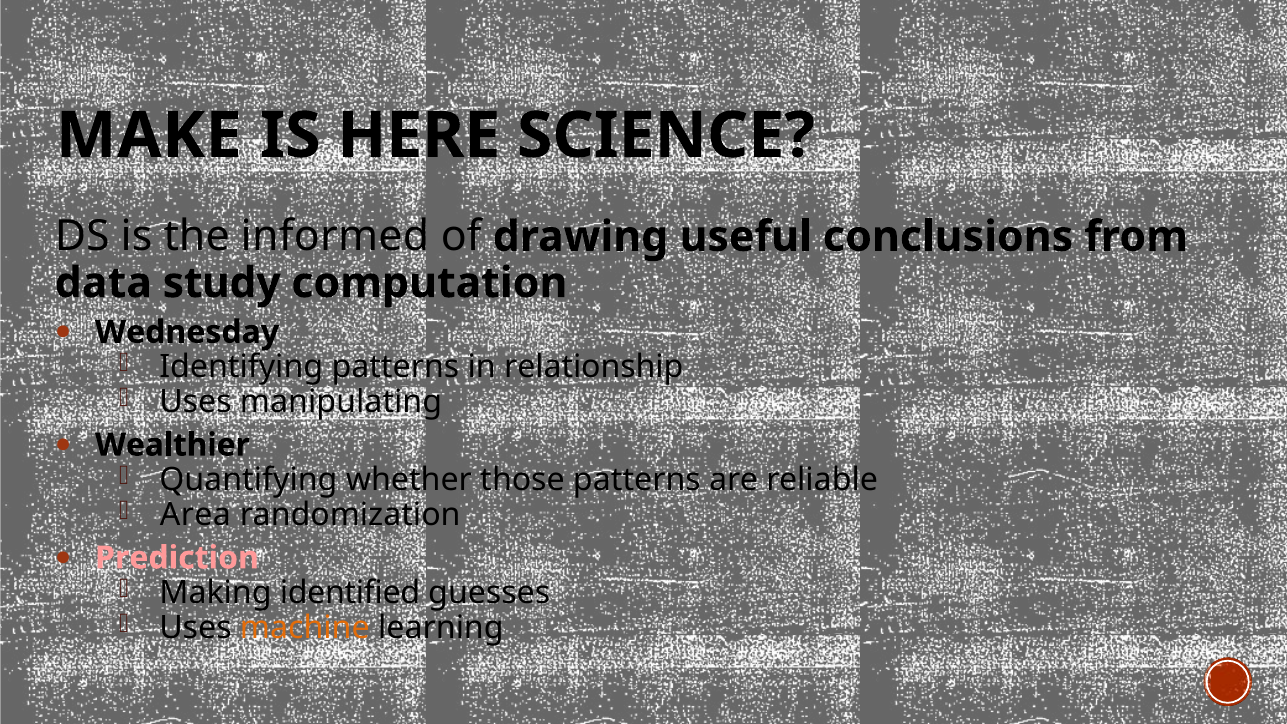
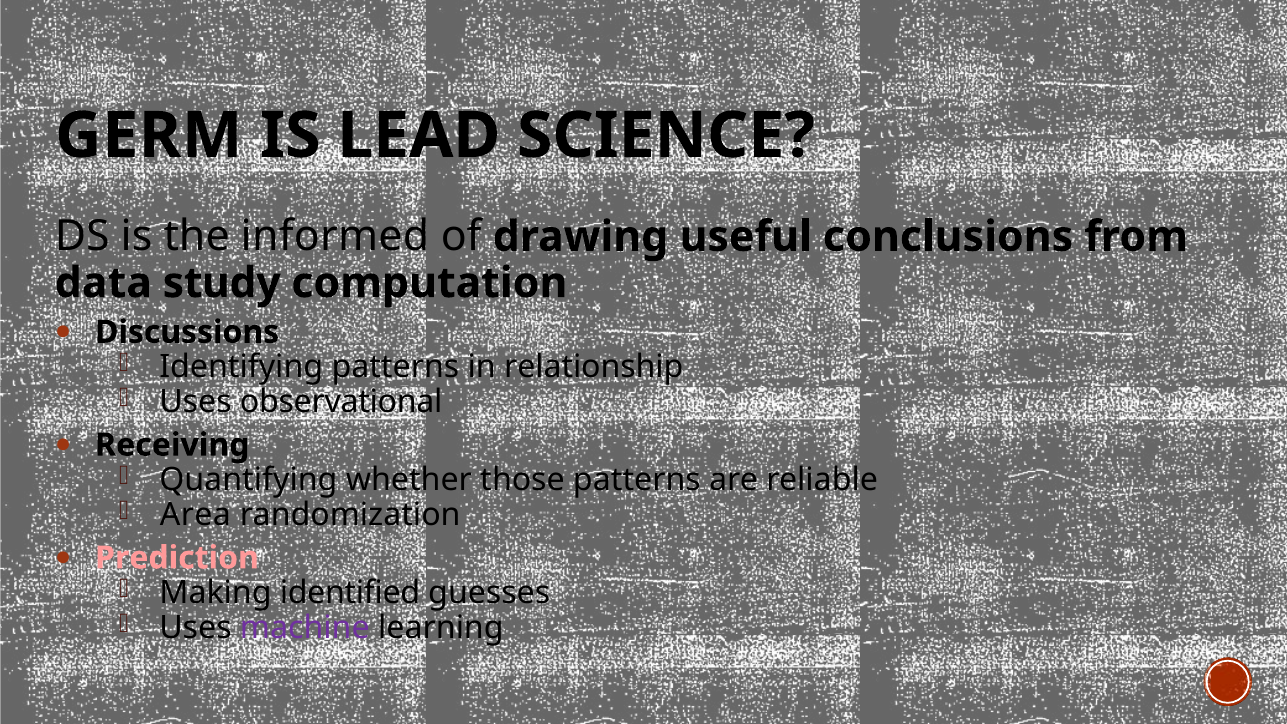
MAKE: MAKE -> GERM (149, 136)
HERE: HERE -> LEAD (419, 136)
Wednesday: Wednesday -> Discussions (187, 332)
manipulating: manipulating -> observational (341, 402)
Wealthier: Wealthier -> Receiving (172, 445)
machine colour: orange -> purple (305, 627)
